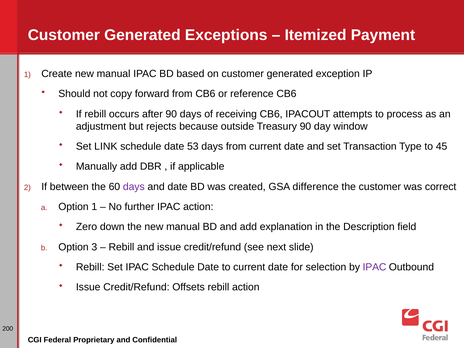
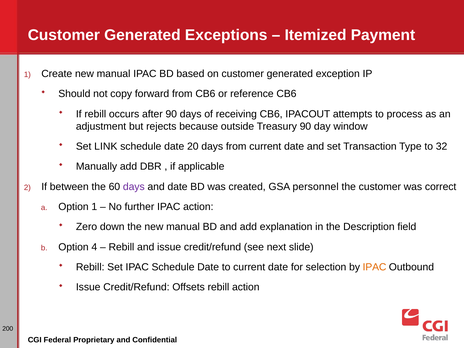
53: 53 -> 20 (193, 146)
45: 45 -> 32 (442, 146)
difference: difference -> personnel (316, 187)
3: 3 -> 4 (94, 247)
IPAC colour: purple -> orange (375, 267)
